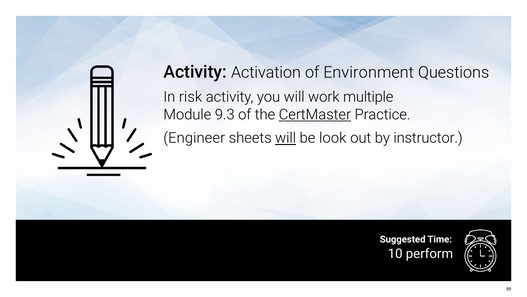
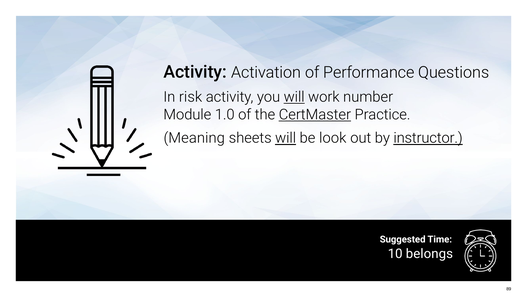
Environment: Environment -> Performance (369, 72)
will underline: none -> present (294, 97)
multiple: multiple -> number (368, 97)
9.3: 9.3 -> 1.0 (225, 114)
Engineer: Engineer -> Meaning (194, 138)
instructor underline: none -> present (428, 138)
perform: perform -> belongs (429, 253)
